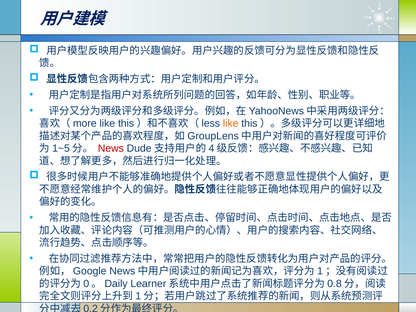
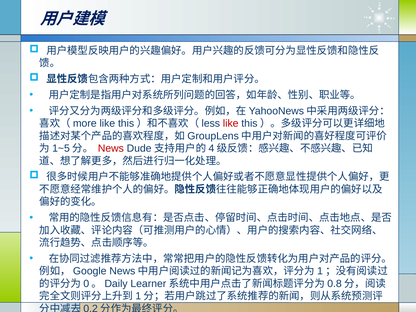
like colour: orange -> red (231, 123)
